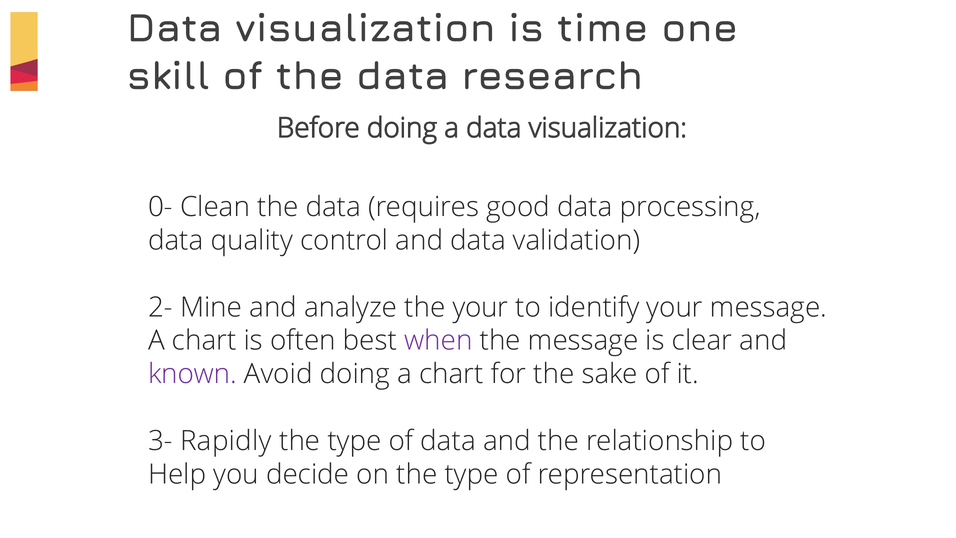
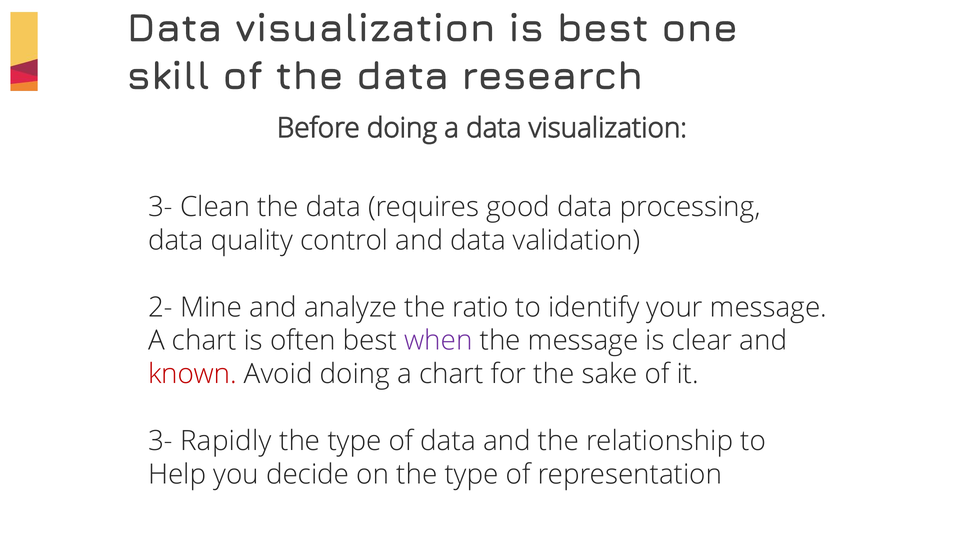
is time: time -> best (603, 28)
0-: 0- -> 3- (160, 207)
the your: your -> ratio (480, 307)
known colour: purple -> red (192, 374)
